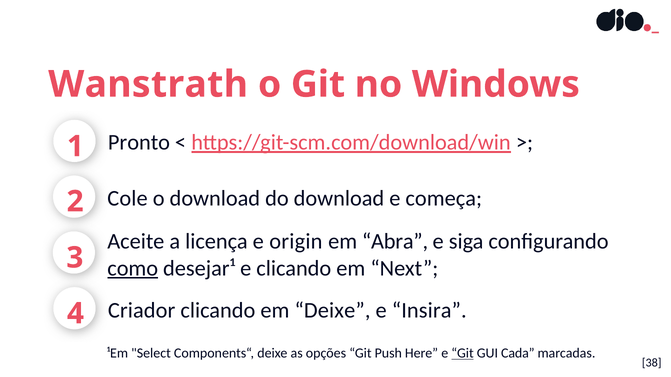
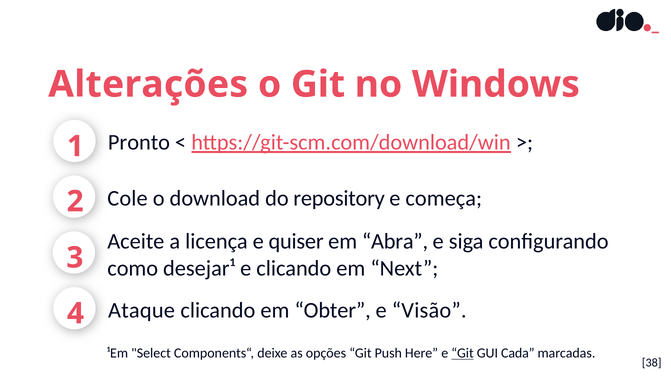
Wanstrath: Wanstrath -> Alterações (148, 84)
do download: download -> repository (339, 199)
origin: origin -> quiser (296, 242)
como underline: present -> none (133, 268)
Criador: Criador -> Ataque (142, 311)
em Deixe: Deixe -> Obter (333, 311)
Insira: Insira -> Visão (429, 311)
